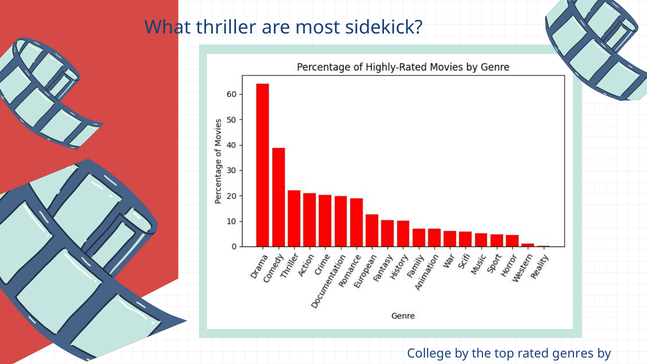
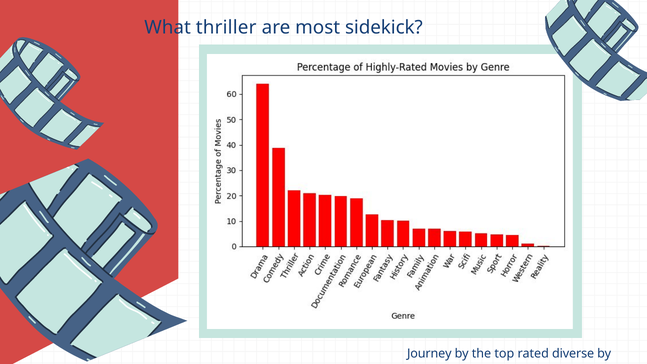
College: College -> Journey (429, 354)
genres: genres -> diverse (573, 354)
